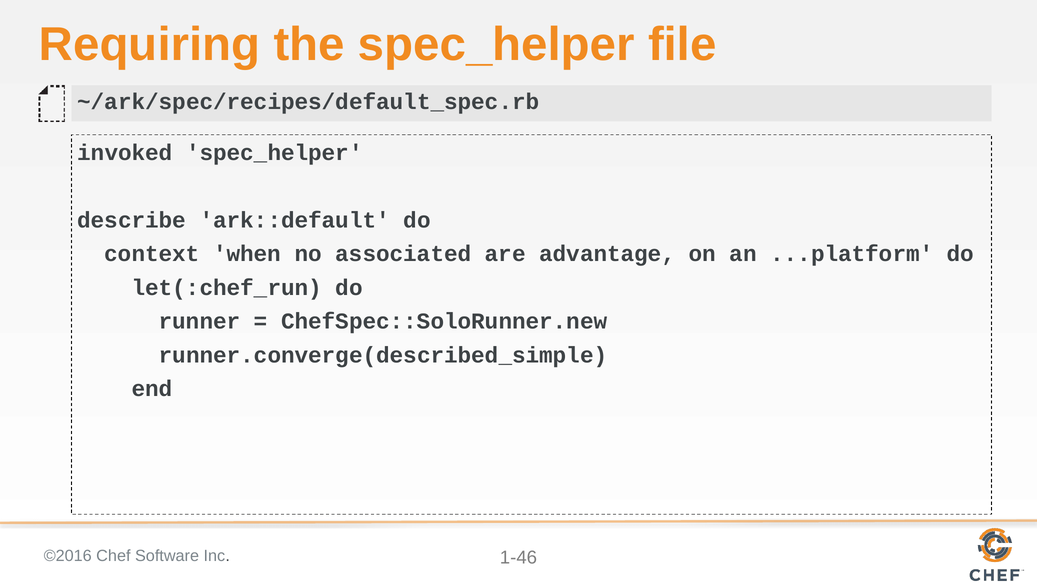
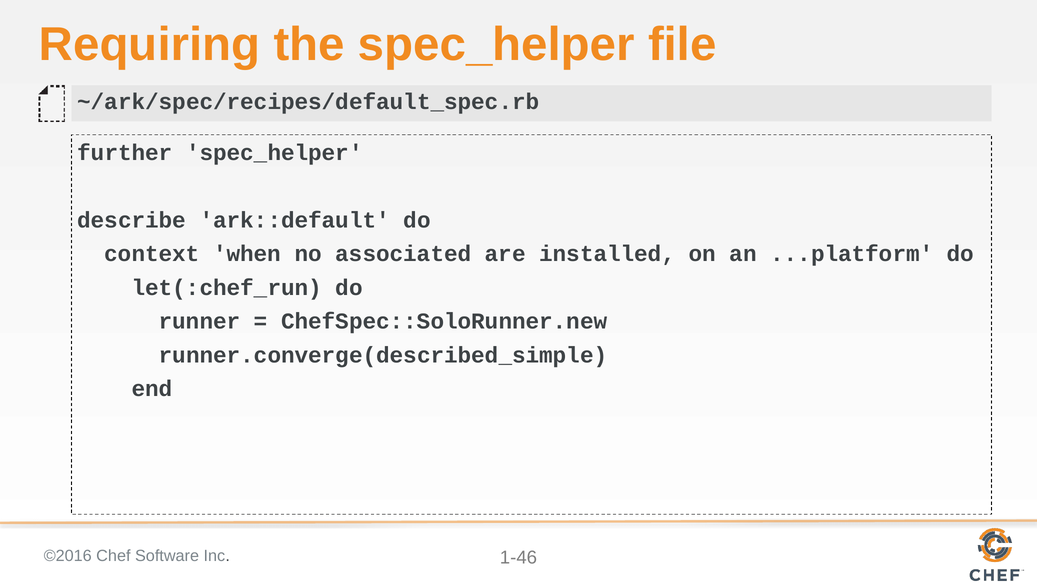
invoked: invoked -> further (125, 153)
advantage: advantage -> installed (607, 254)
